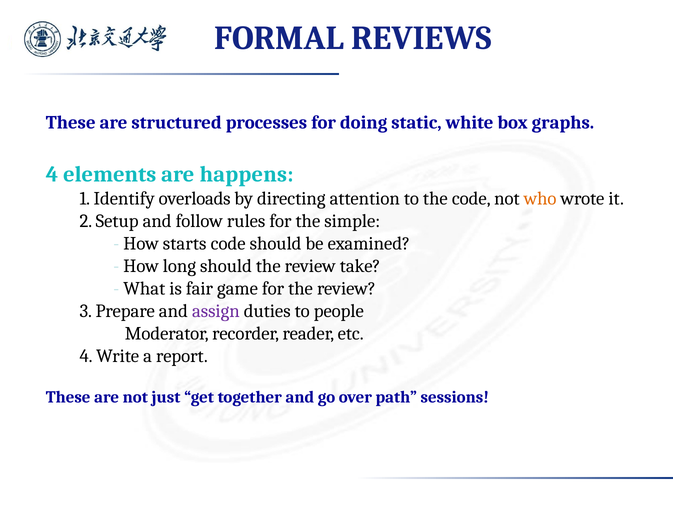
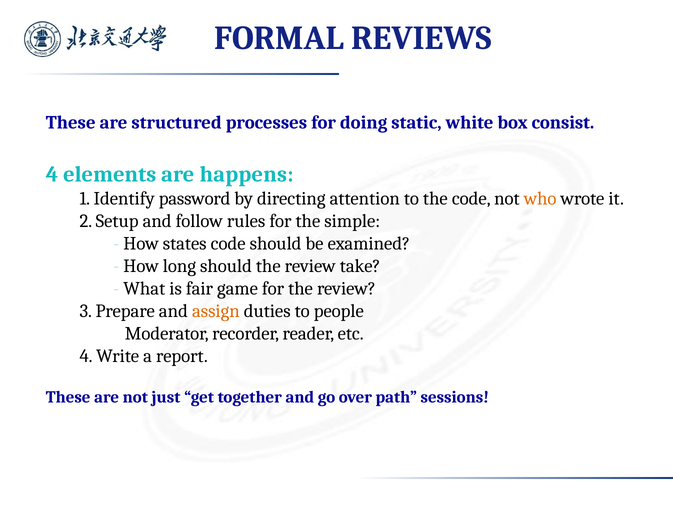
graphs: graphs -> consist (563, 122)
overloads: overloads -> password (195, 199)
starts: starts -> states (185, 244)
assign colour: purple -> orange (216, 311)
